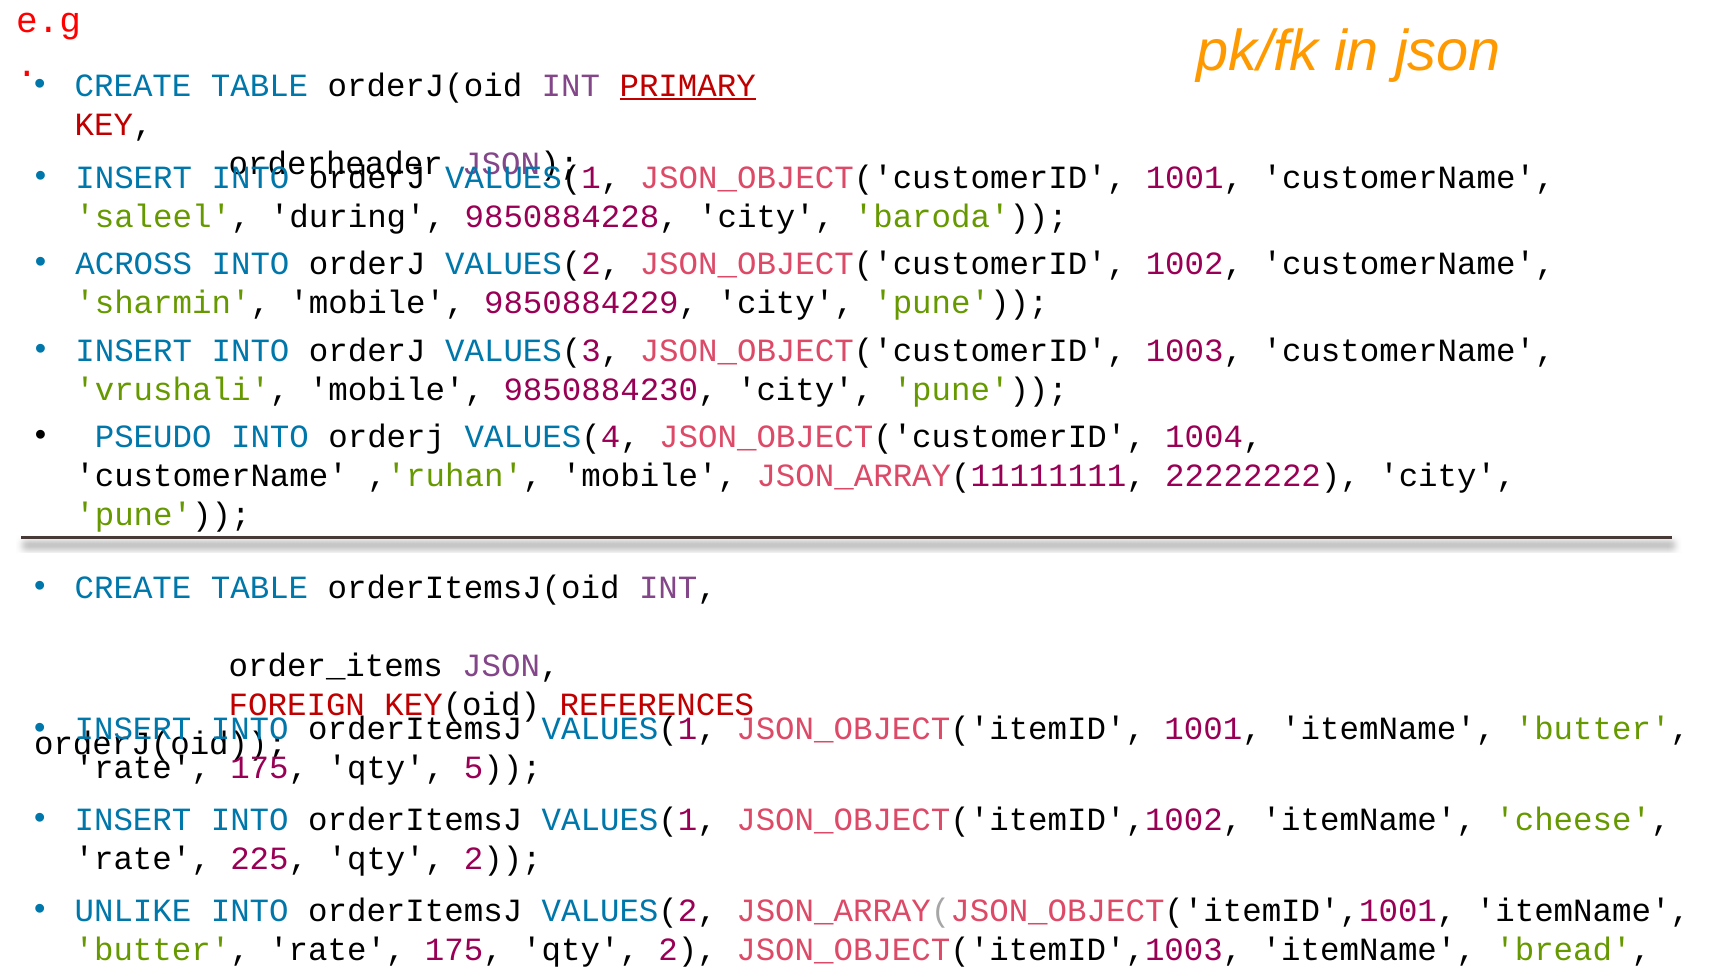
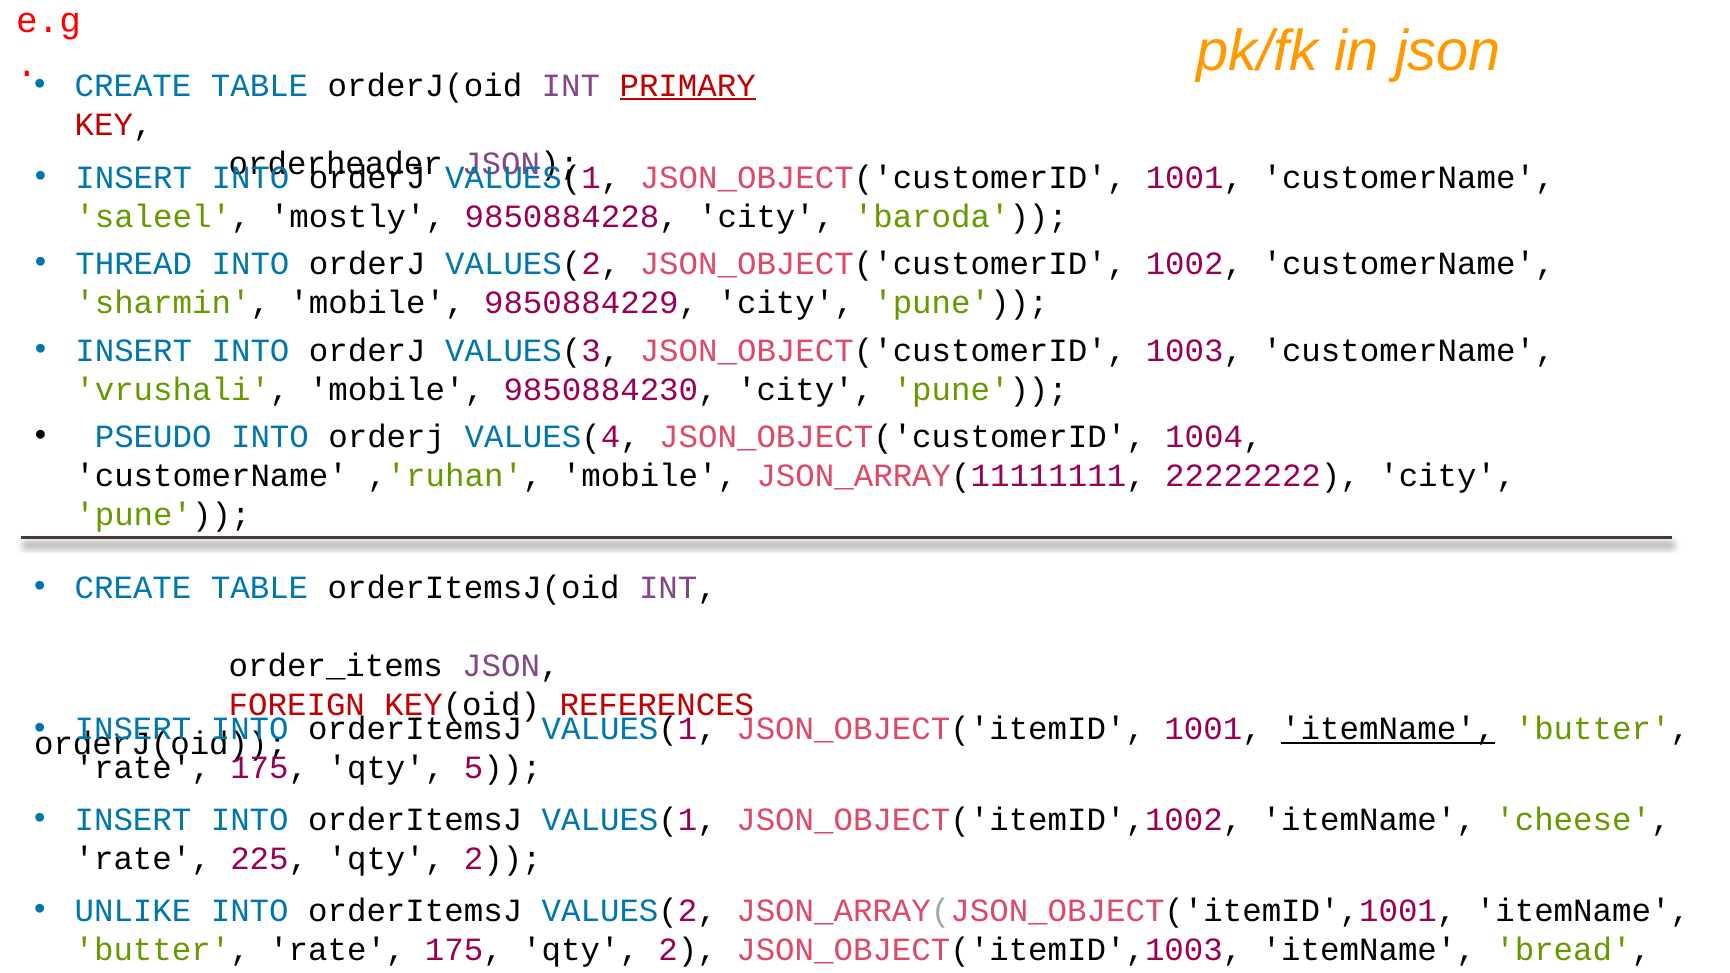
during: during -> mostly (358, 216)
ACROSS: ACROSS -> THREAD (134, 264)
itemName underline: none -> present (1388, 729)
